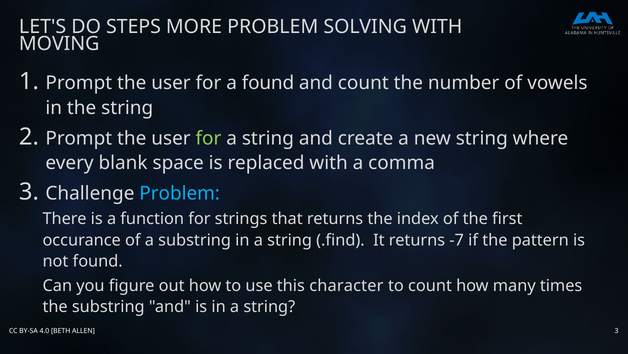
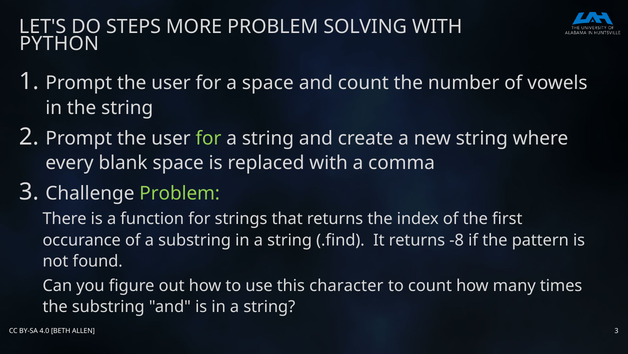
MOVING: MOVING -> PYTHON (59, 44)
a found: found -> space (268, 83)
Problem colour: light blue -> light green (180, 193)
-7: -7 -> -8 (457, 240)
